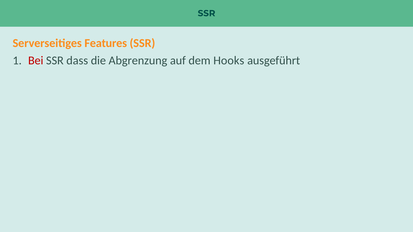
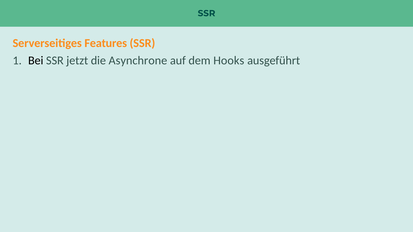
Bei colour: red -> black (36, 61)
dass: dass -> jetzt (77, 61)
Abgrenzung: Abgrenzung -> Asynchrone (138, 61)
